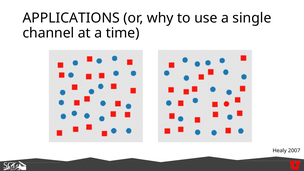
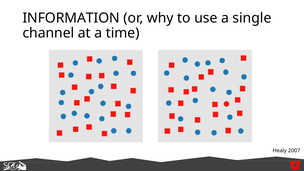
APPLICATIONS: APPLICATIONS -> INFORMATION (71, 18)
